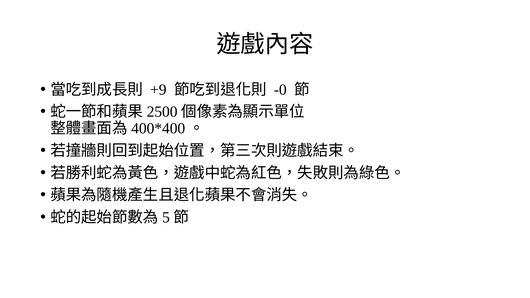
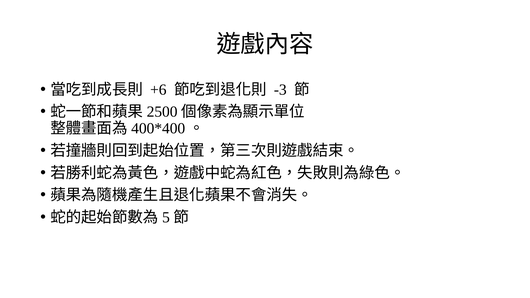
+9: +9 -> +6 (158, 90)
-0: -0 -> -3 (280, 90)
